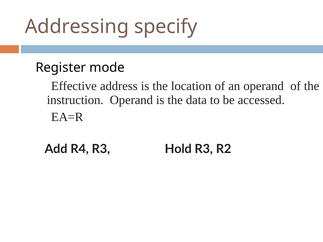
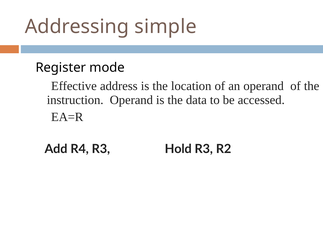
specify: specify -> simple (166, 27)
